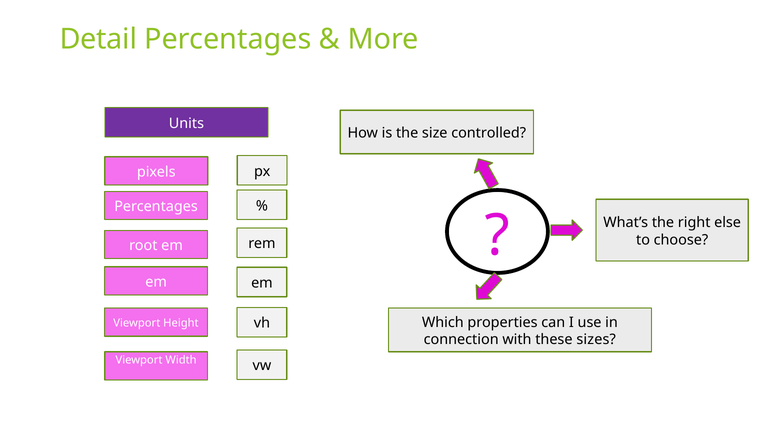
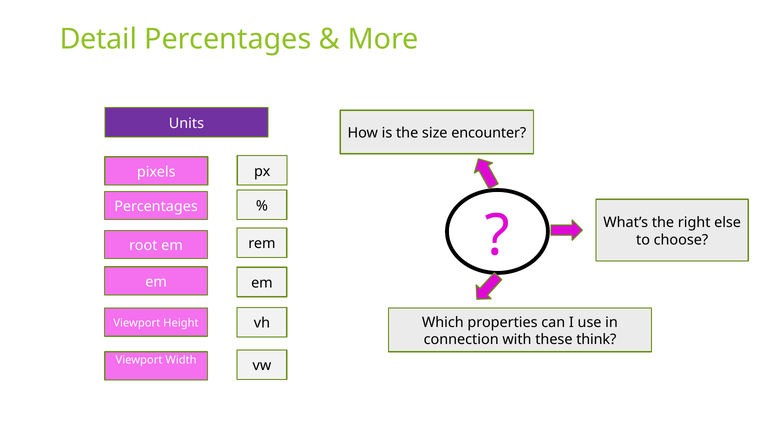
controlled: controlled -> encounter (489, 133)
sizes: sizes -> think (596, 339)
